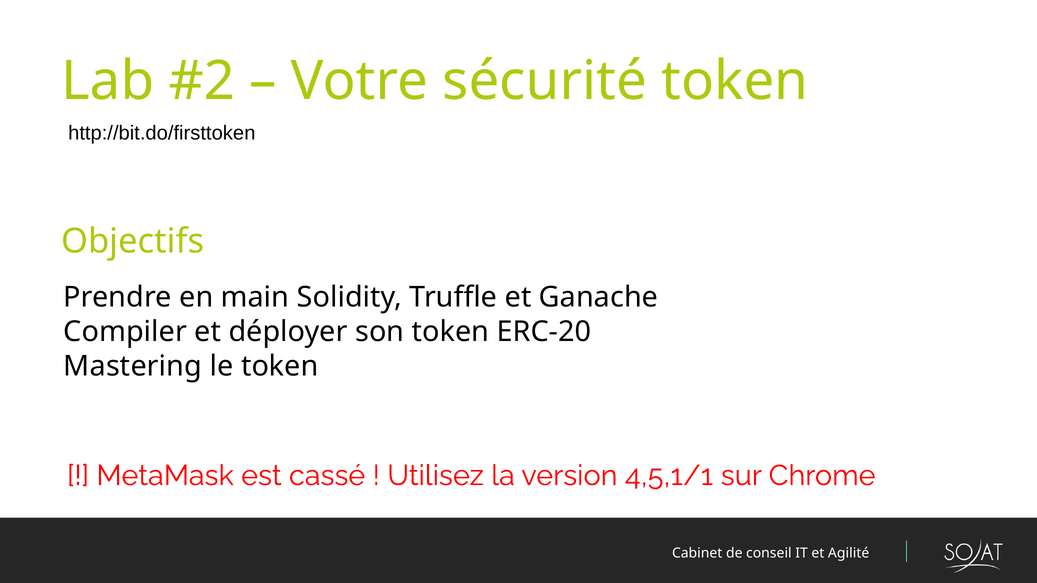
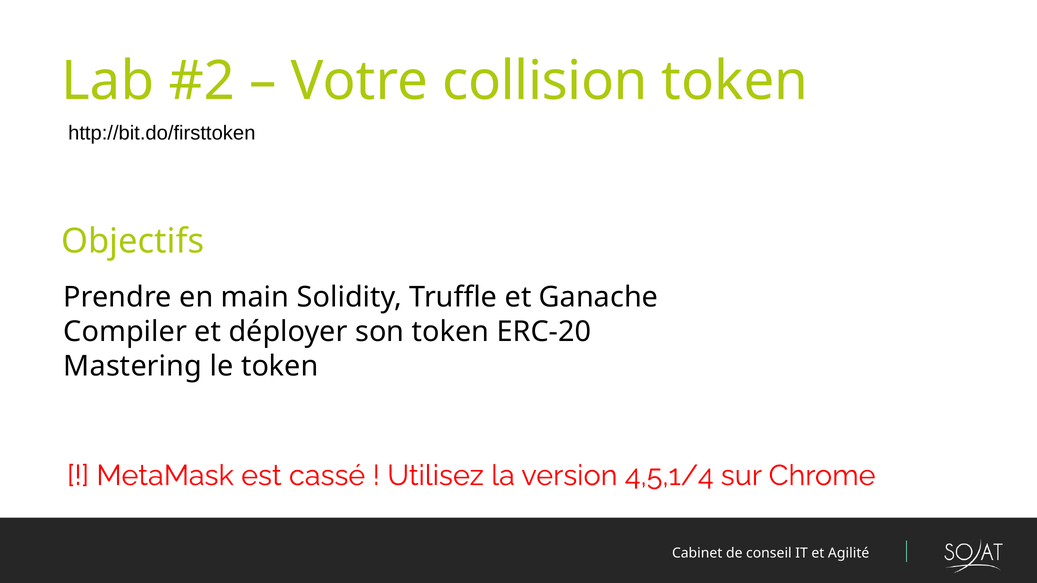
sécurité: sécurité -> collision (545, 81)
4,5,1/1: 4,5,1/1 -> 4,5,1/4 (669, 476)
